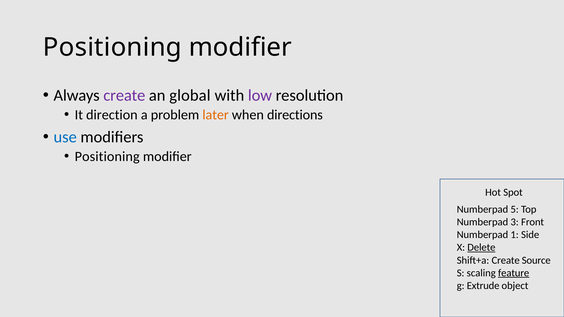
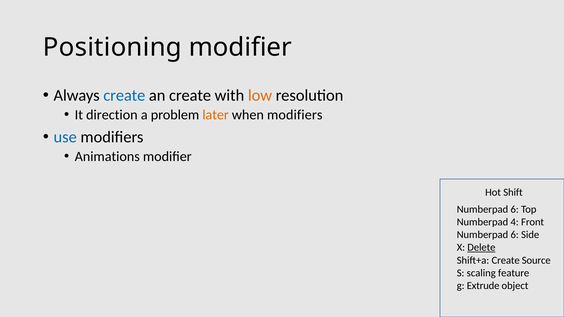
create colour: purple -> blue (124, 95)
an global: global -> create (190, 95)
low colour: purple -> orange (260, 95)
when directions: directions -> modifiers (295, 115)
Positioning: Positioning -> Animations (107, 157)
Spot: Spot -> Shift (513, 193)
5: 5 -> 6 (515, 210)
3: 3 -> 4 (515, 222)
1: 1 -> 6 (515, 235)
feature underline: present -> none (514, 273)
